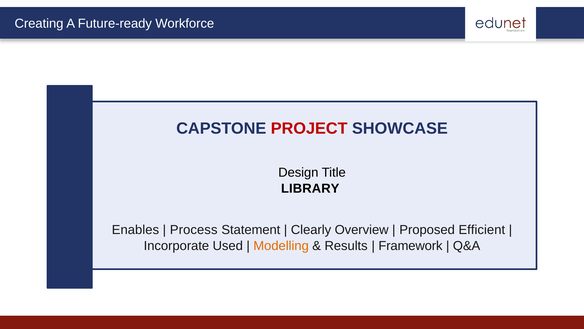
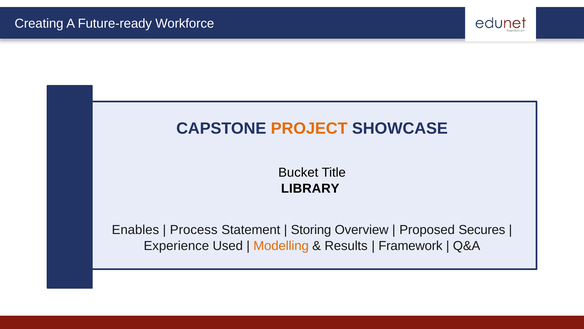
PROJECT colour: red -> orange (309, 128)
Design: Design -> Bucket (298, 172)
Clearly: Clearly -> Storing (311, 229)
Efficient: Efficient -> Secures (482, 229)
Incorporate: Incorporate -> Experience (176, 246)
